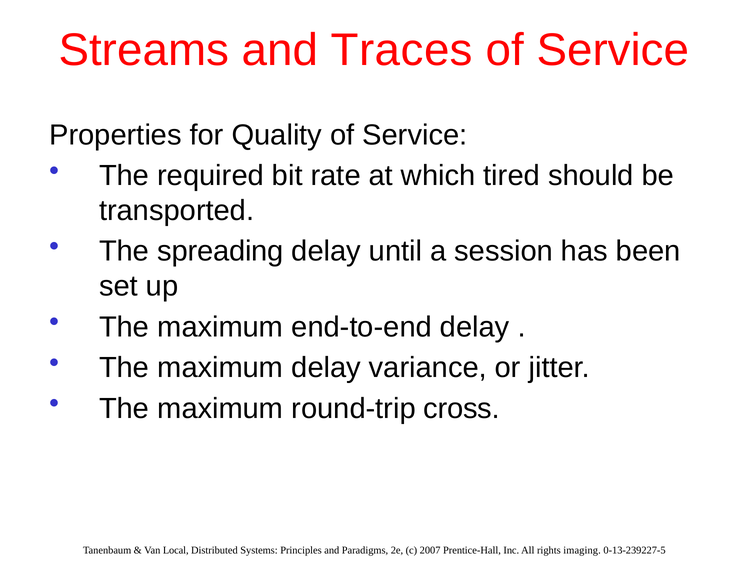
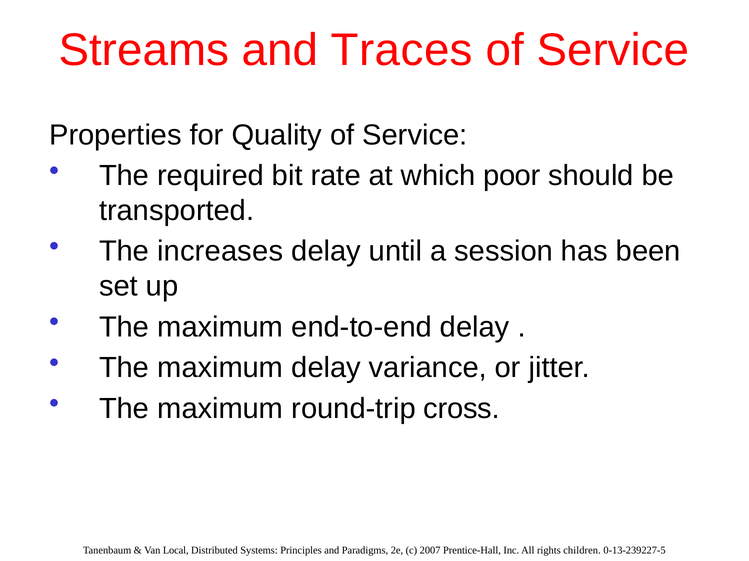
tired: tired -> poor (512, 176)
spreading: spreading -> increases (220, 252)
imaging: imaging -> children (582, 551)
